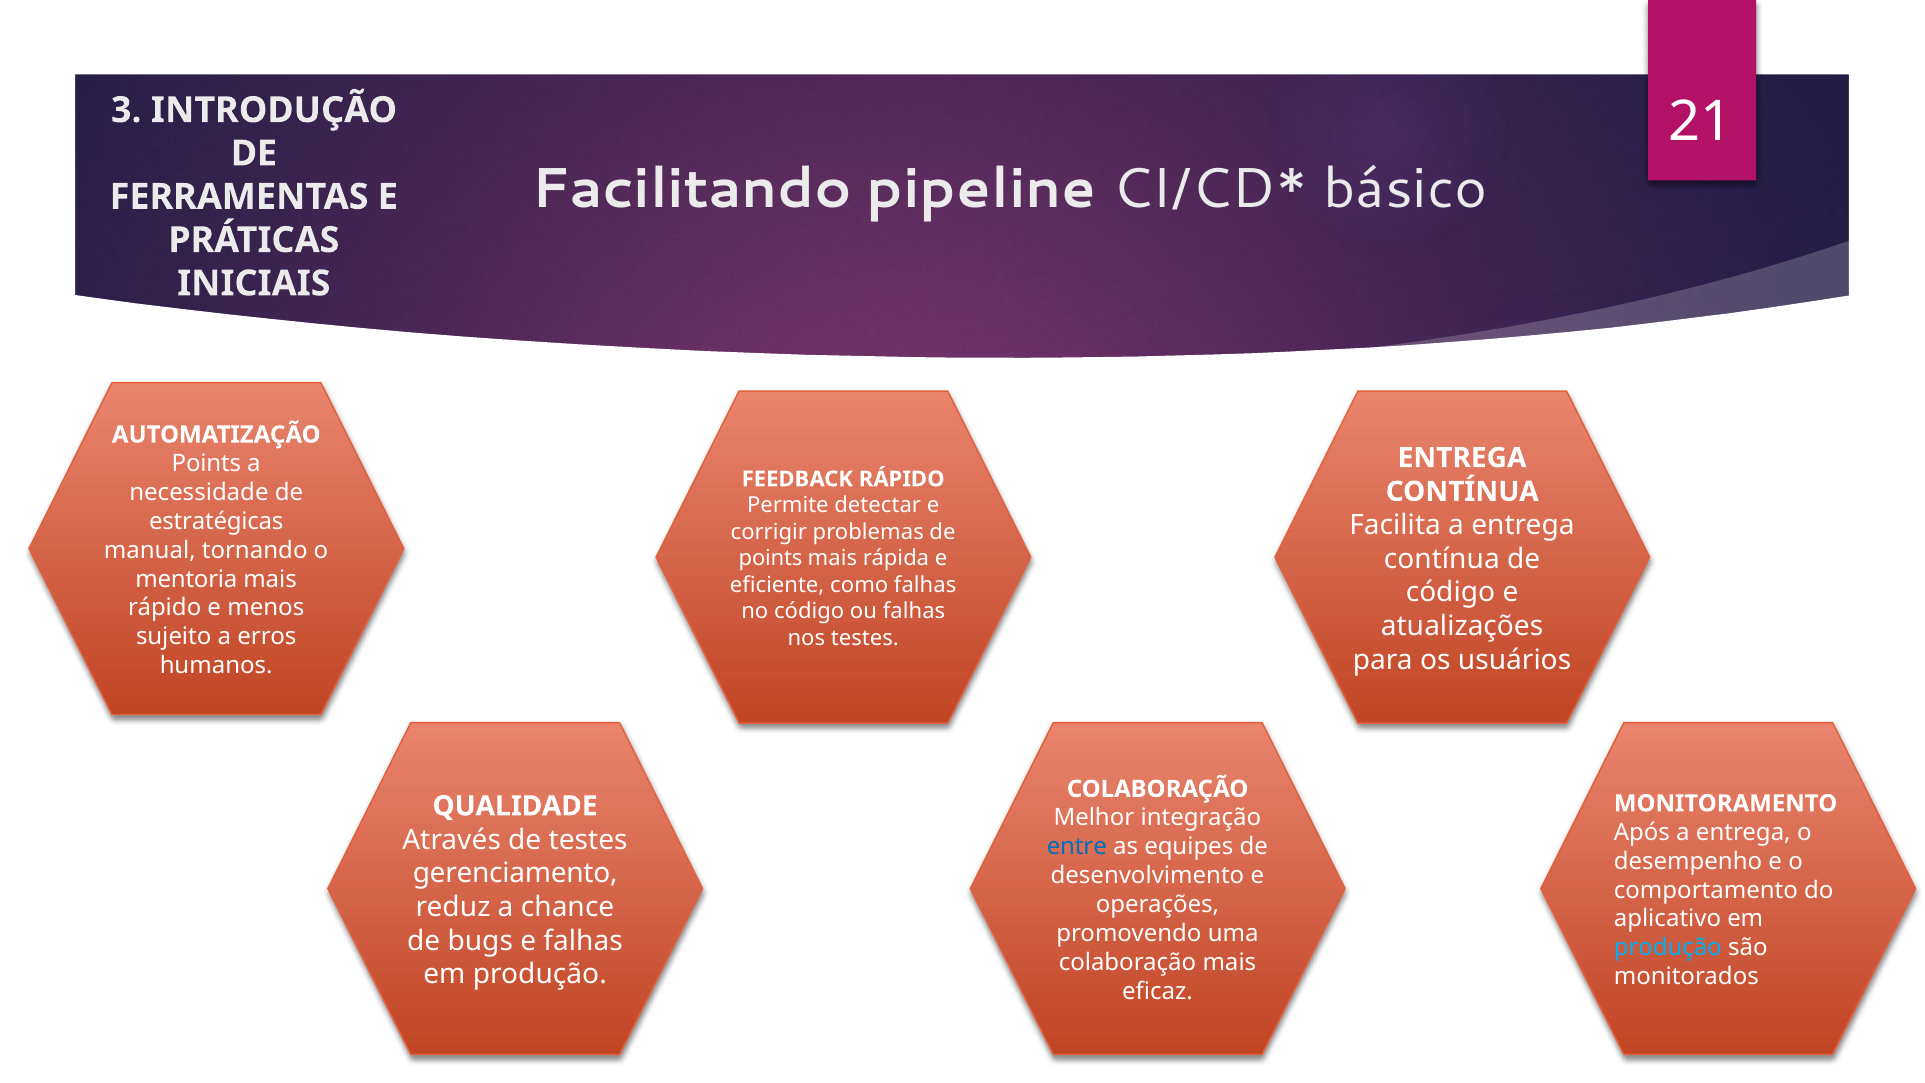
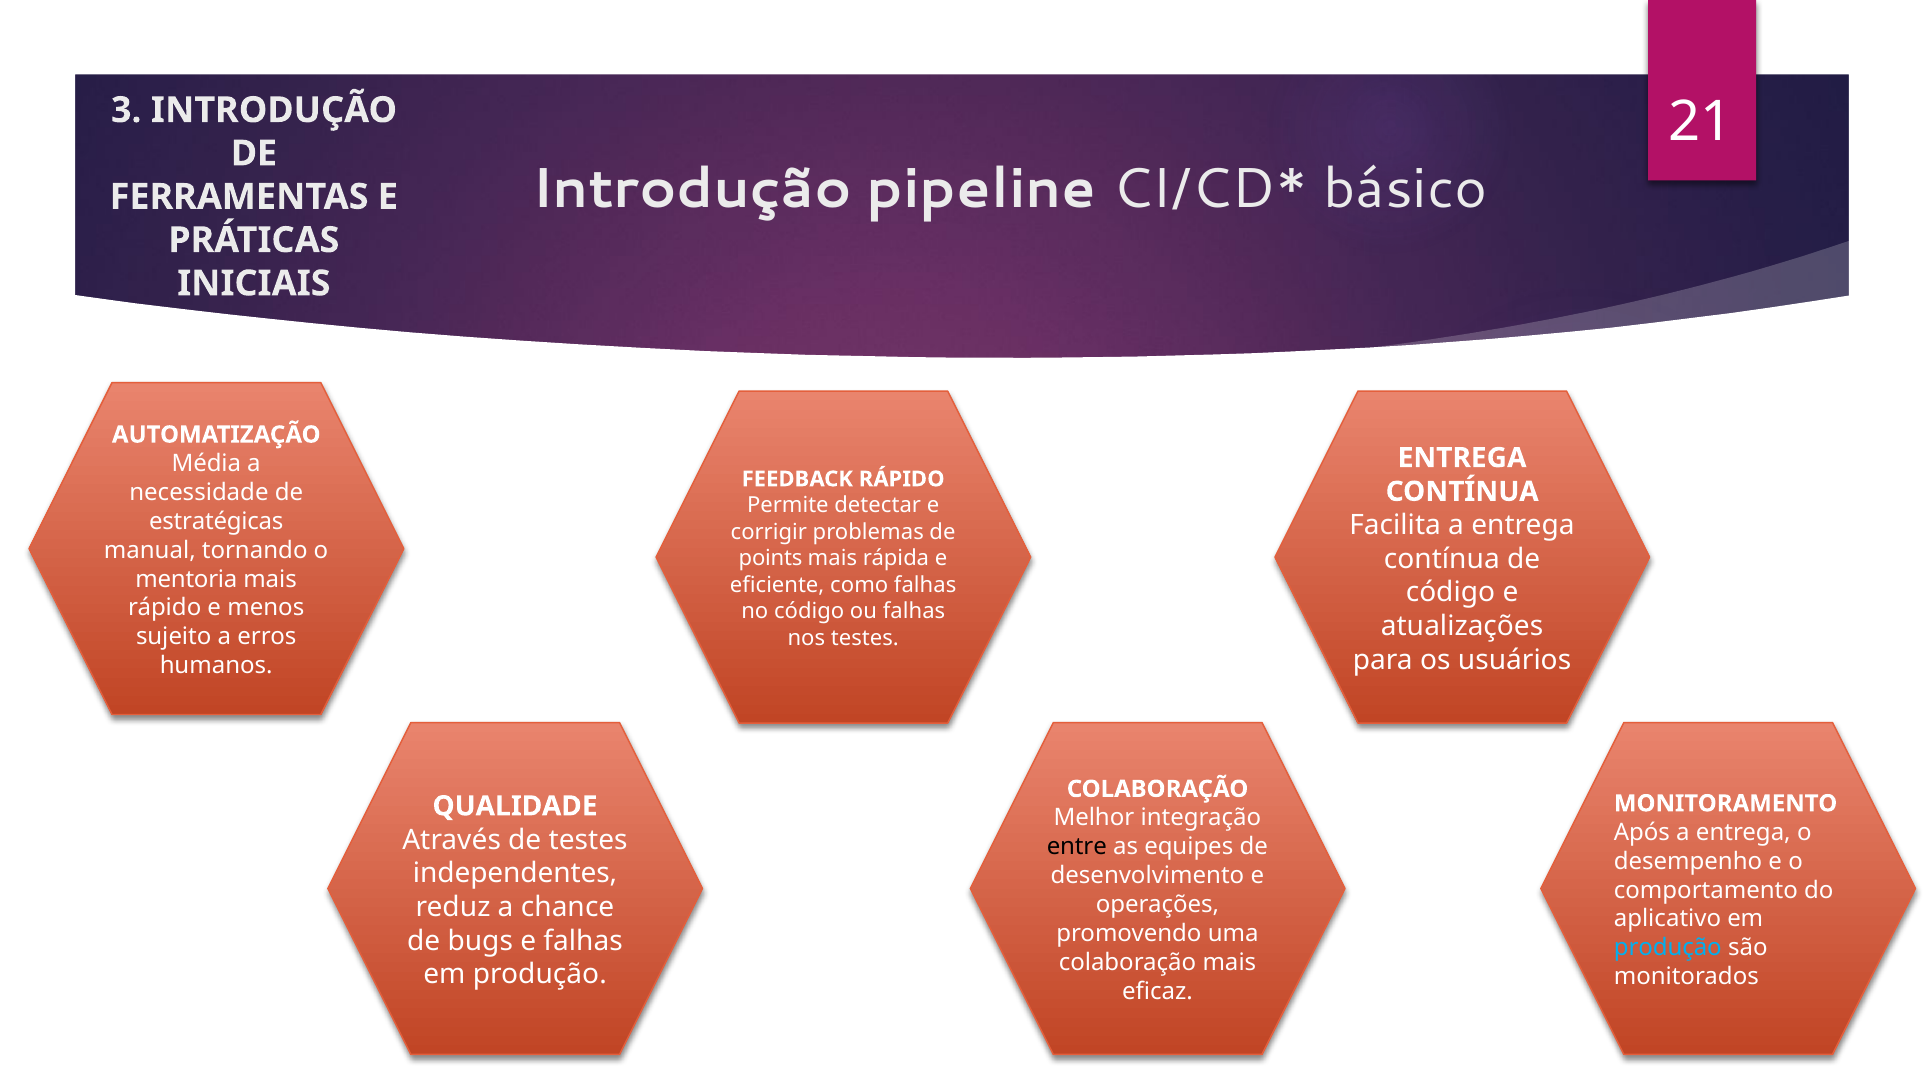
Facilitando: Facilitando -> Introdução (691, 189)
Points: Points -> Média (206, 463)
entre colour: blue -> black (1077, 847)
gerenciamento: gerenciamento -> independentes (515, 873)
